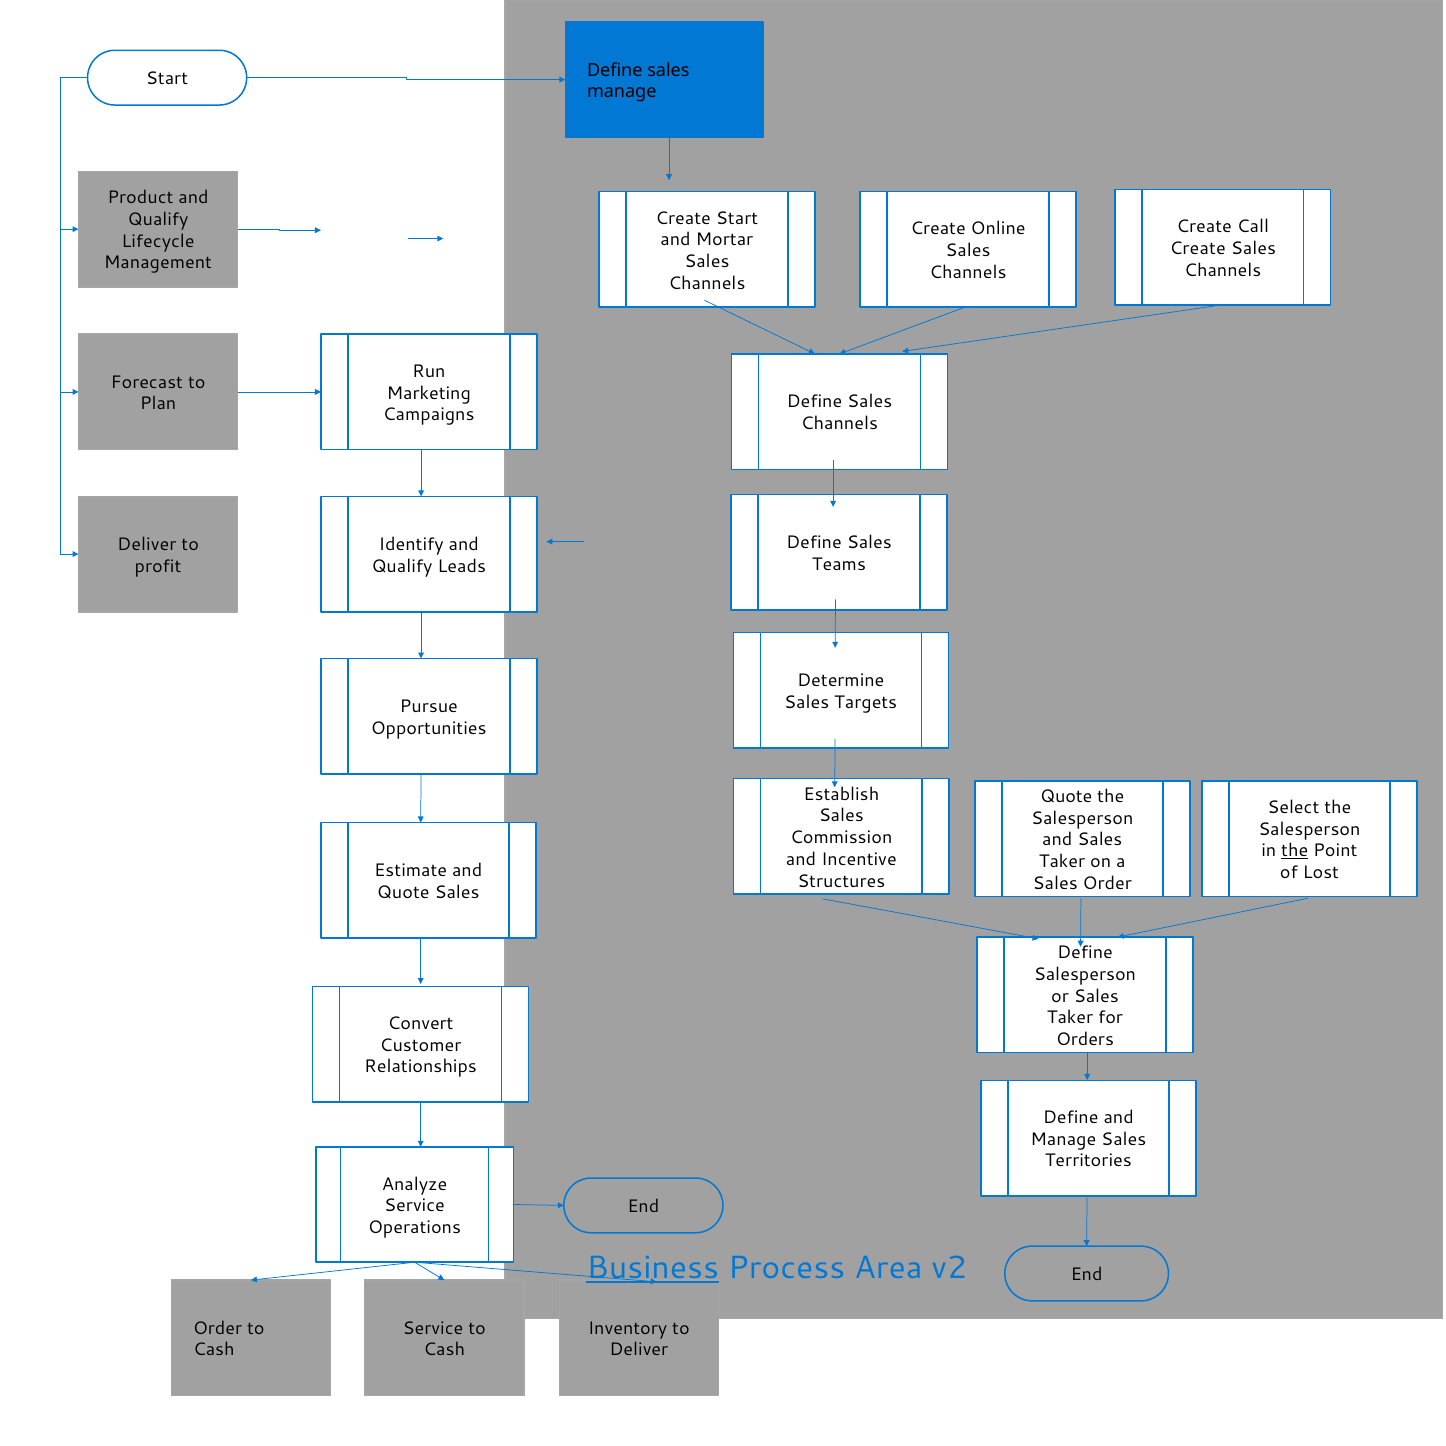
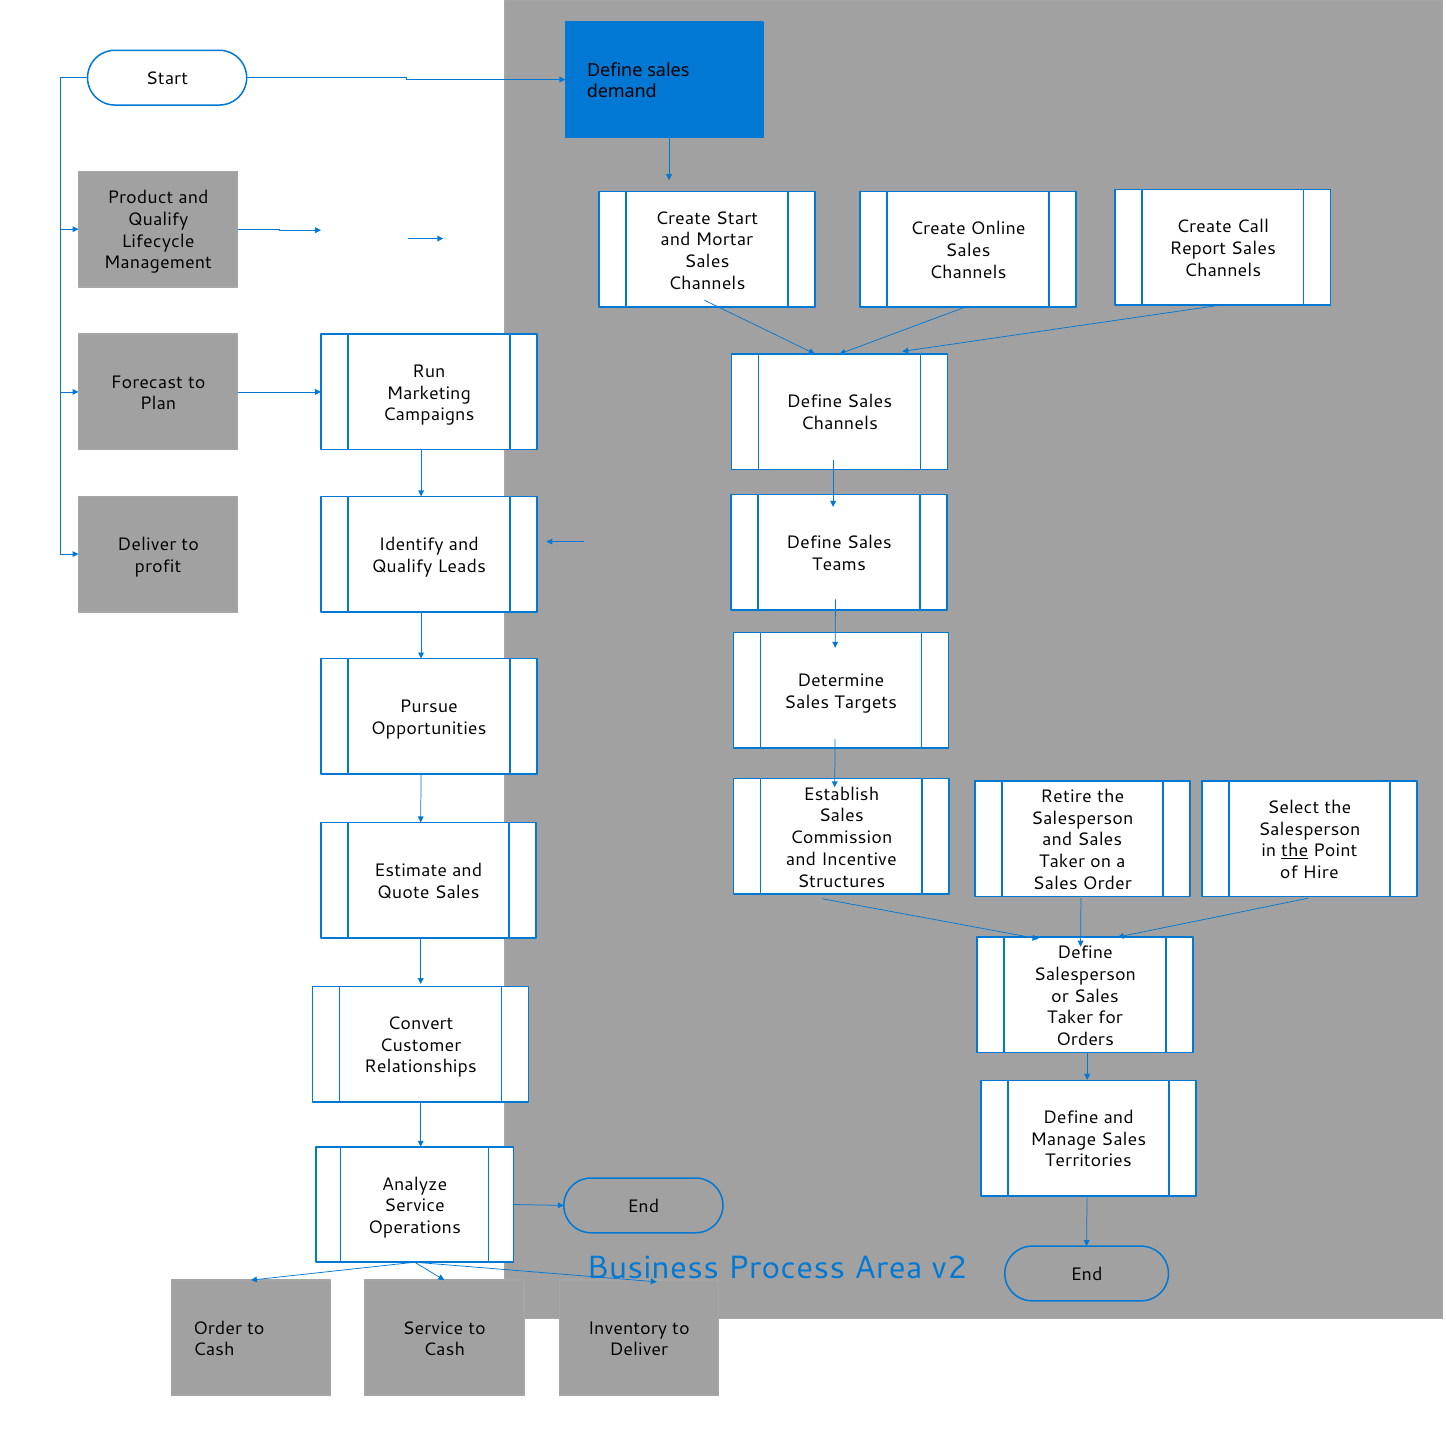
manage: manage -> demand (622, 92)
Create: Create -> Report (1198, 249)
Quote: Quote -> Retire (1066, 797)
Lost: Lost -> Hire (1321, 872)
Business underline: present -> none (653, 1268)
